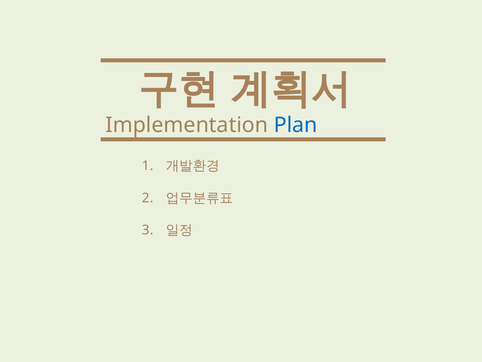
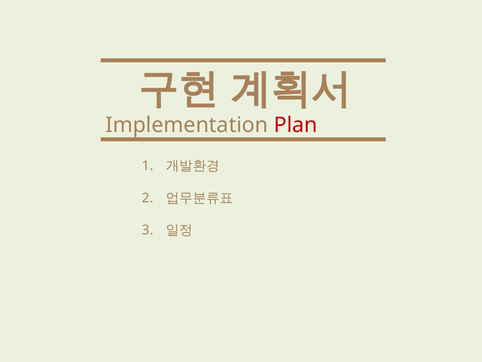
Plan colour: blue -> red (296, 125)
